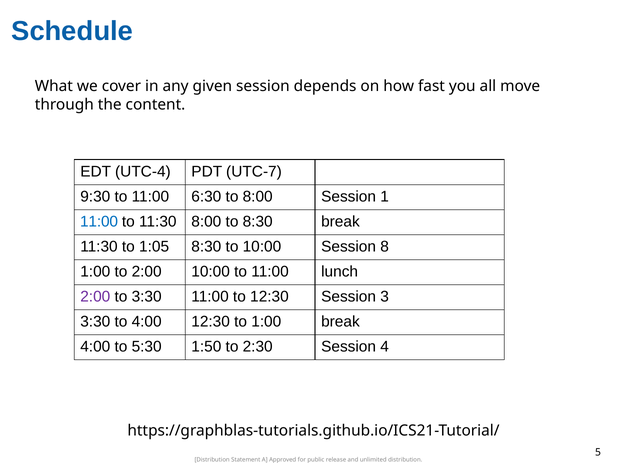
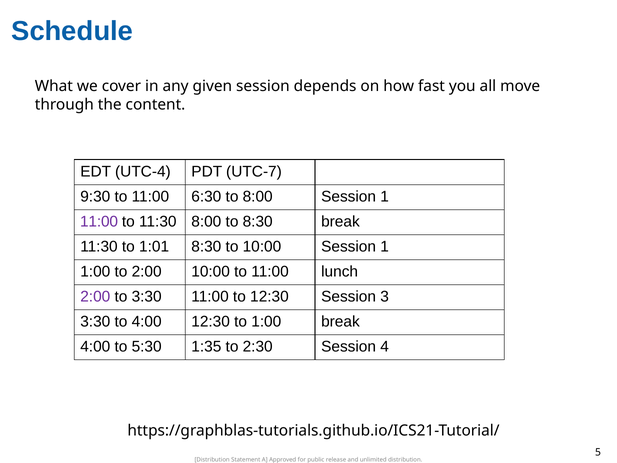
11:00 colour: blue -> purple (99, 222)
1:05: 1:05 -> 1:01 (154, 247)
10:00 Session 8: 8 -> 1 (385, 247)
1:50: 1:50 -> 1:35 (206, 347)
